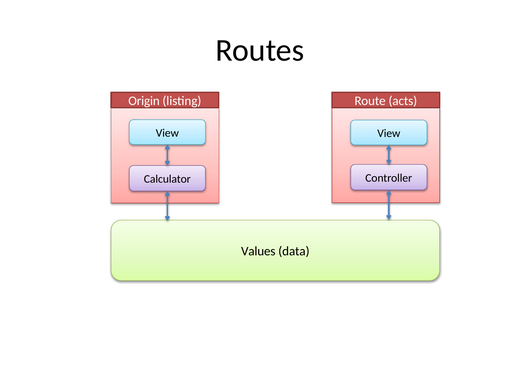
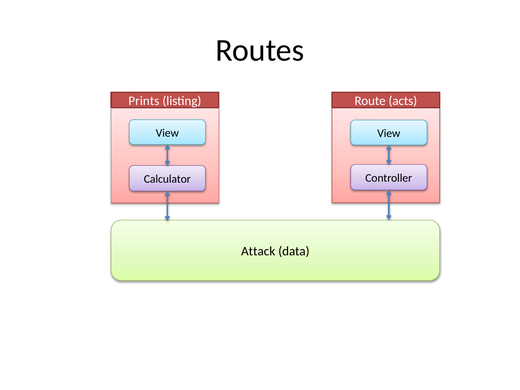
Origin: Origin -> Prints (144, 101)
Values: Values -> Attack (258, 251)
